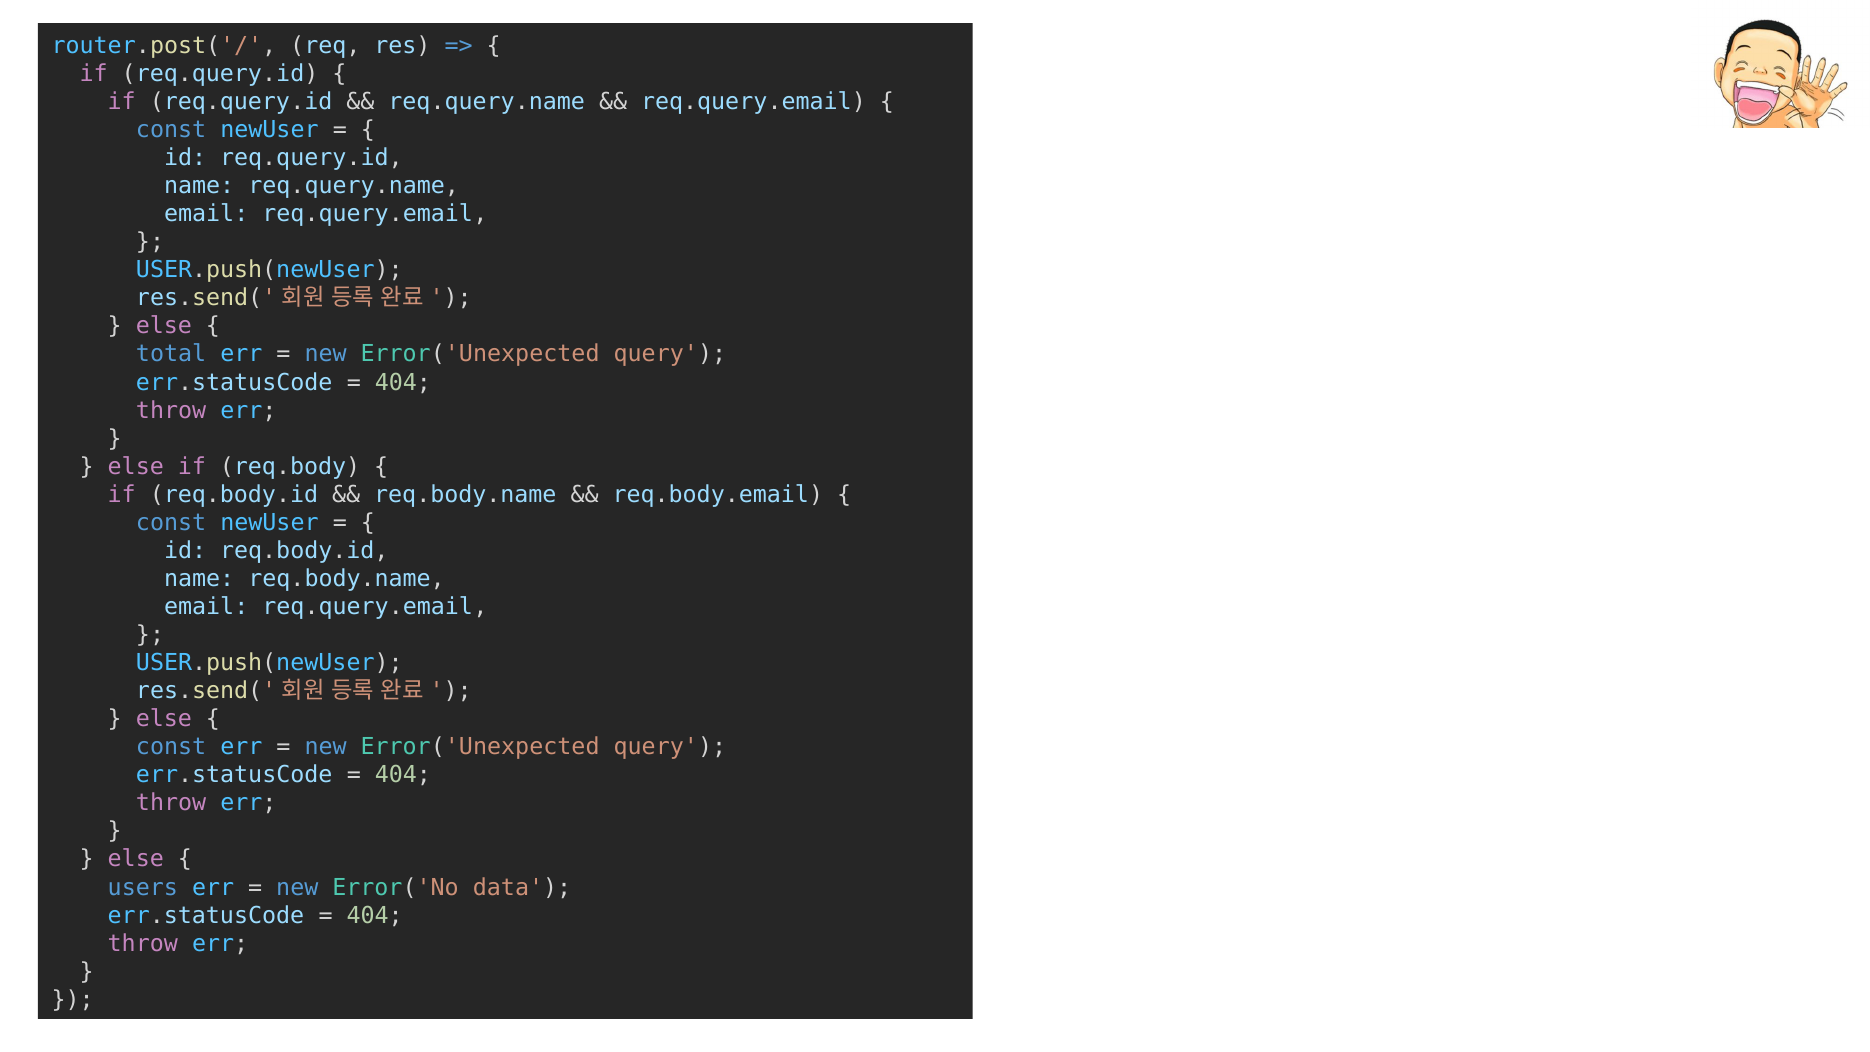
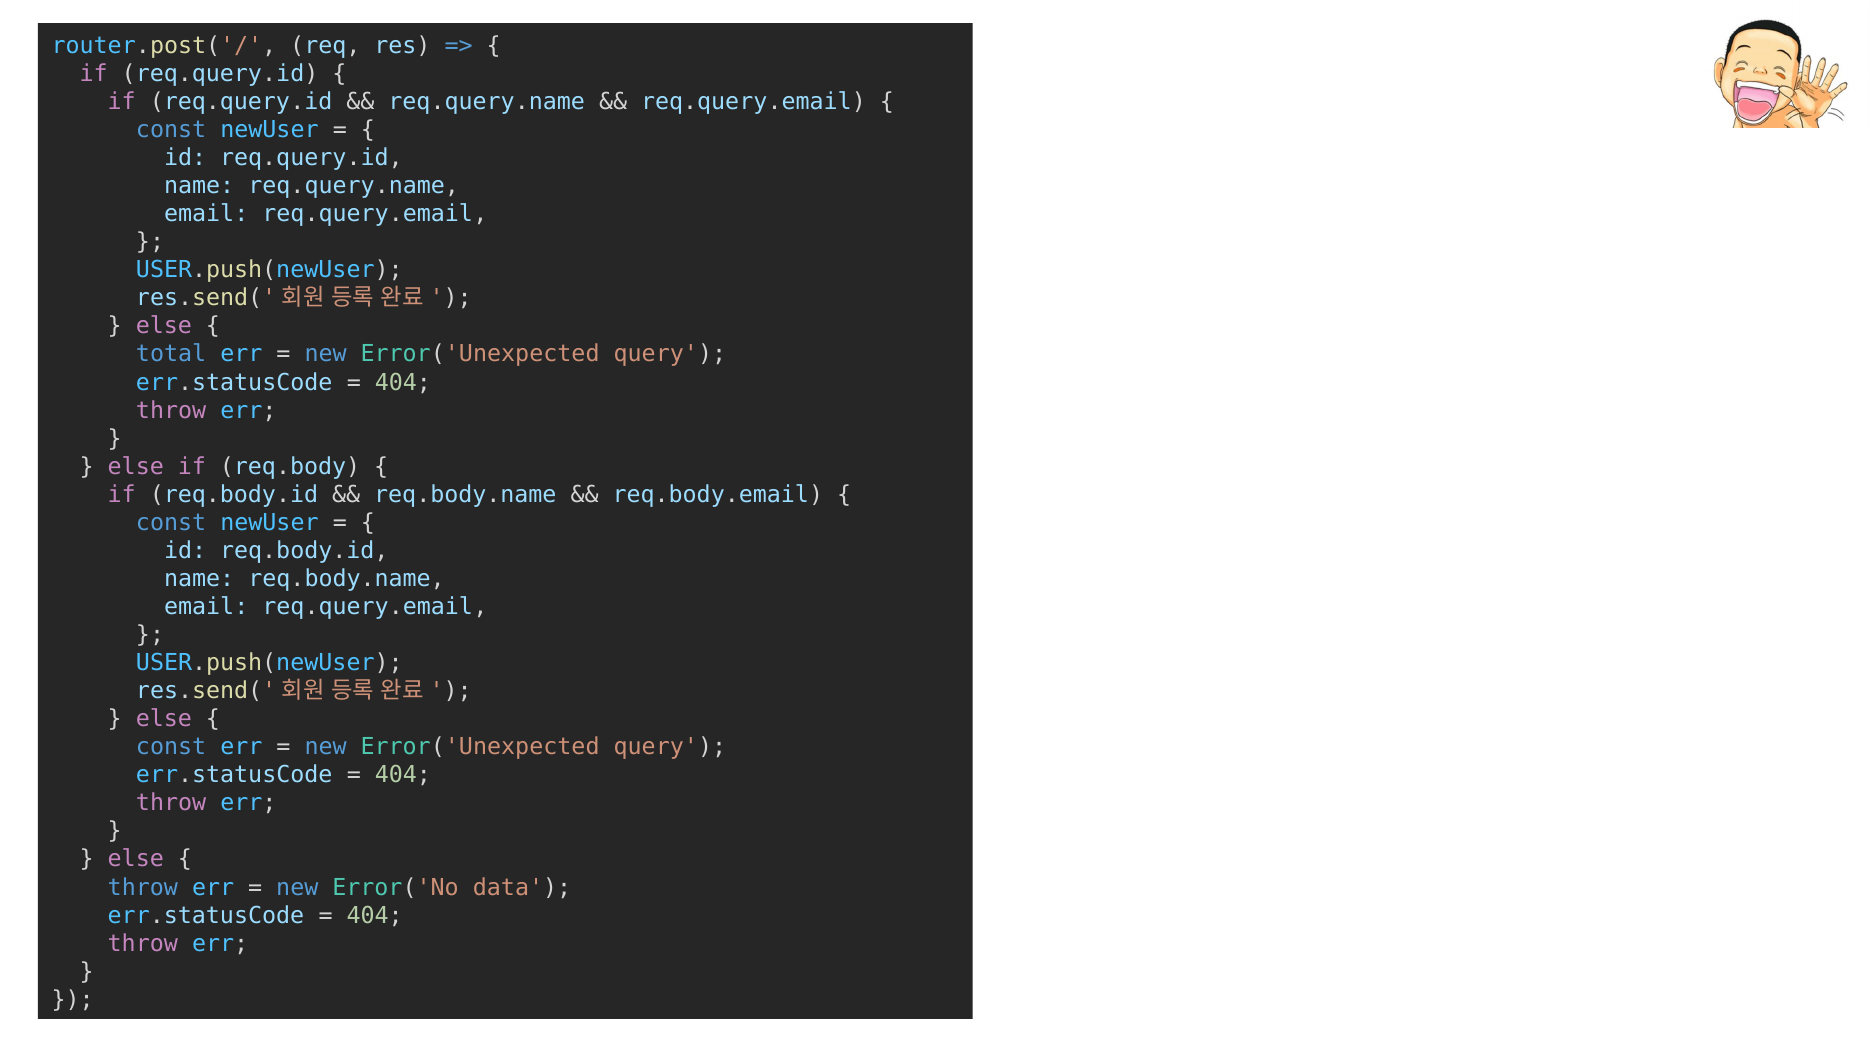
users: users -> throw (143, 887)
